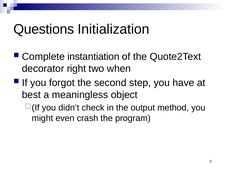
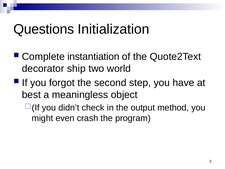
right: right -> ship (76, 69)
when: when -> world (119, 69)
